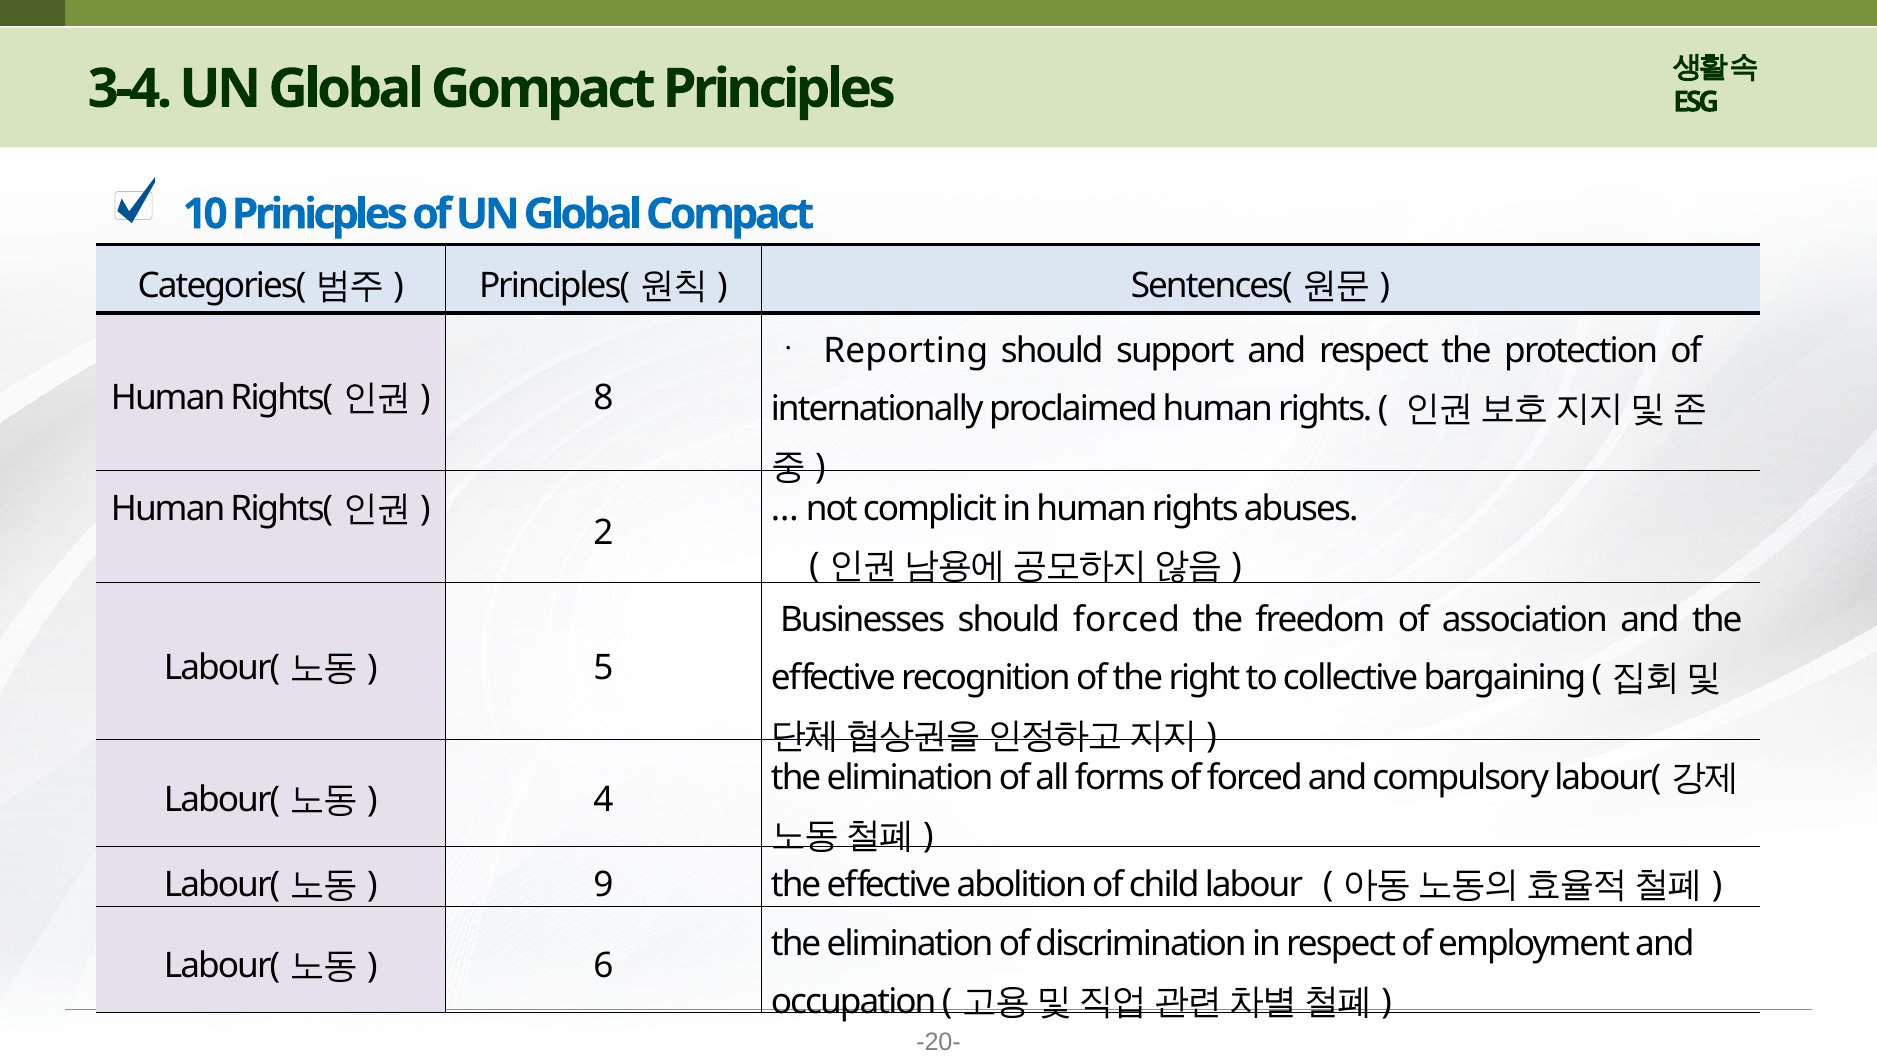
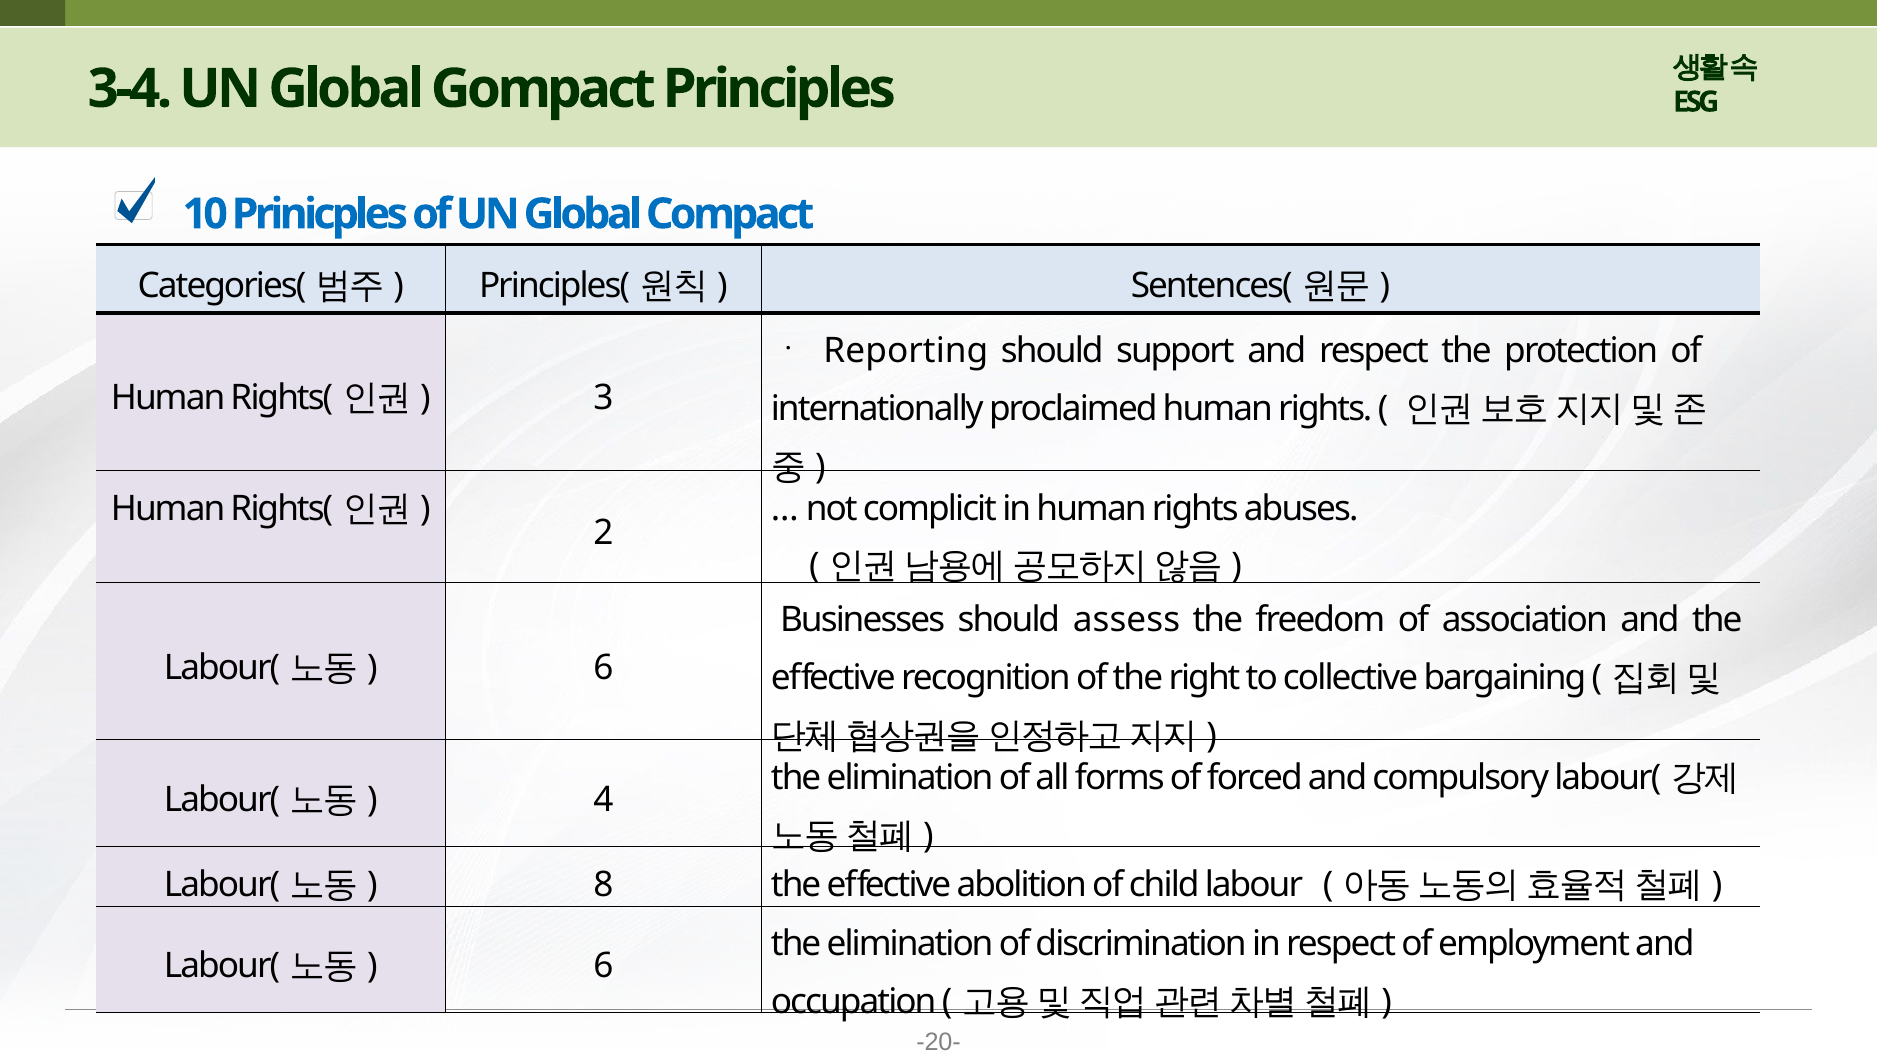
8: 8 -> 3 (603, 398)
should forced: forced -> assess (1126, 620)
5: 5 -> 6 (603, 668)
9: 9 -> 8 (603, 884)
